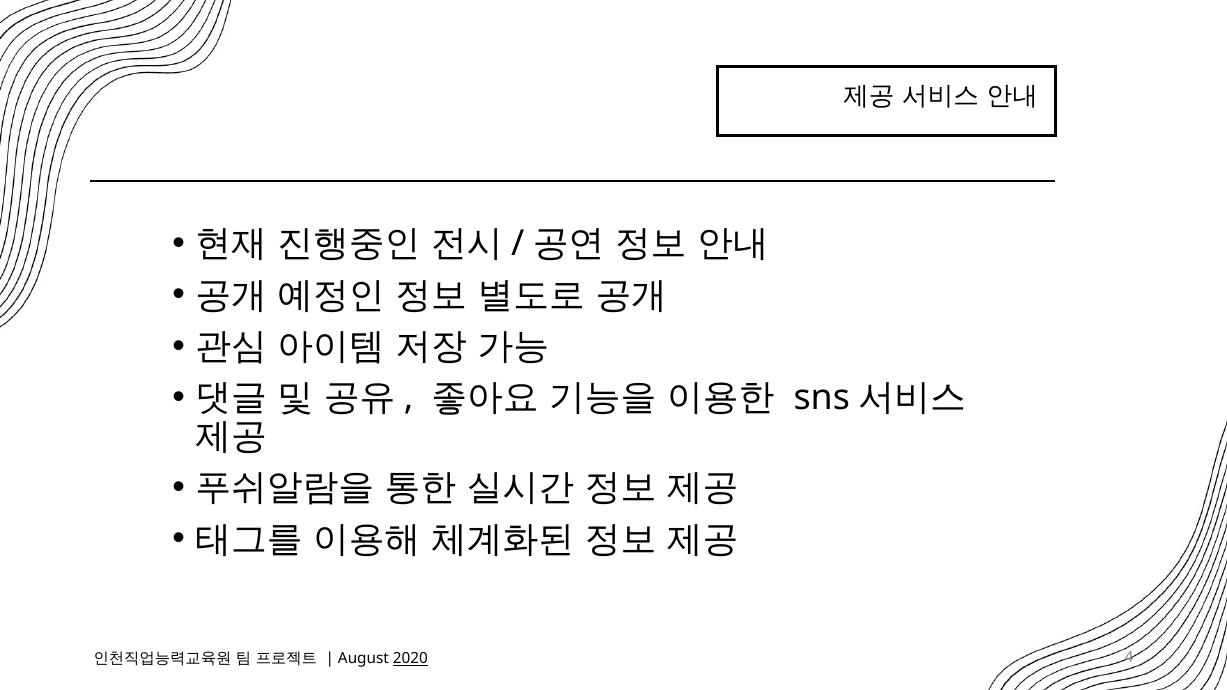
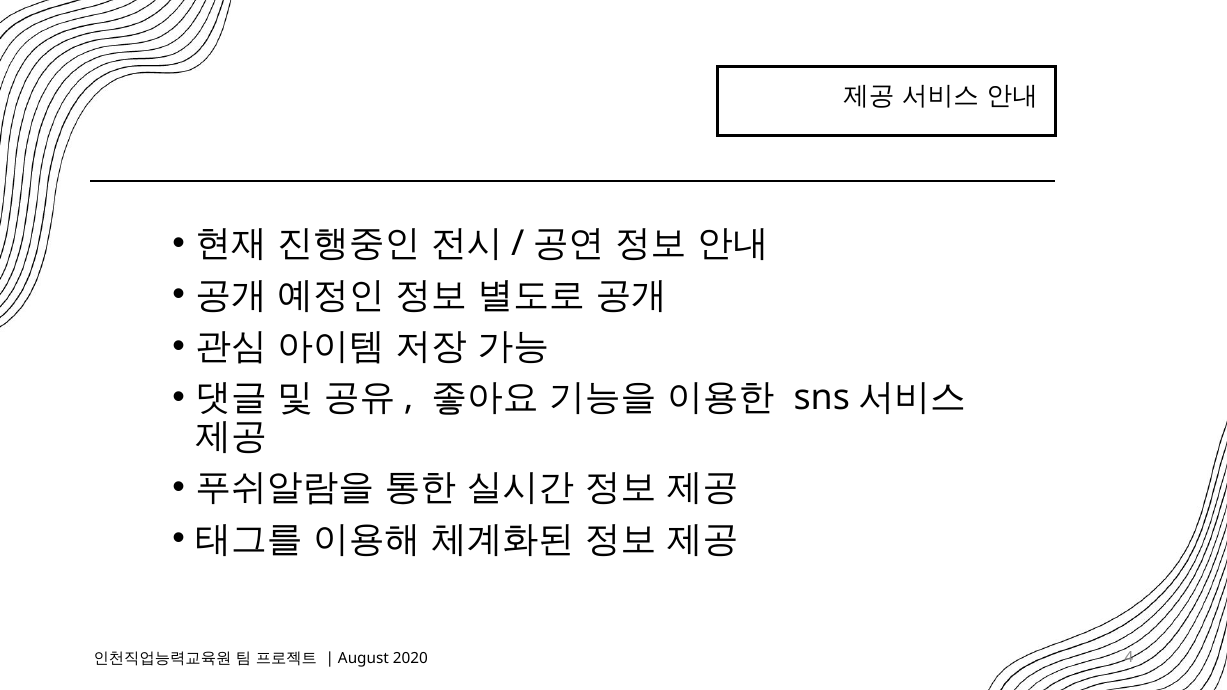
2020 underline: present -> none (410, 659)
